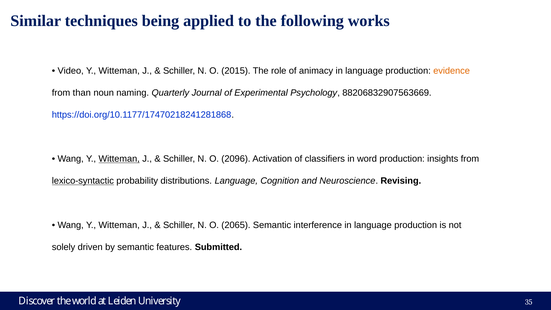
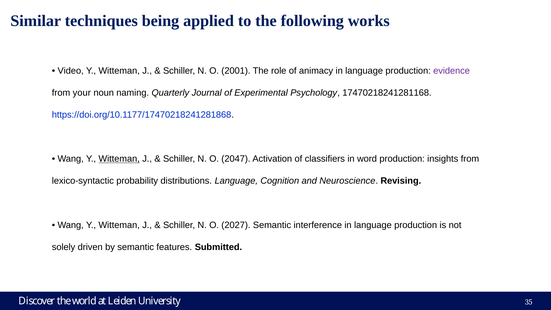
2015: 2015 -> 2001 (236, 71)
evidence colour: orange -> purple (452, 71)
than: than -> your (82, 93)
88206832907563669: 88206832907563669 -> 17470218241281168 (387, 93)
2096: 2096 -> 2047 (236, 159)
lexico-syntactic underline: present -> none (83, 181)
2065: 2065 -> 2027 (236, 225)
